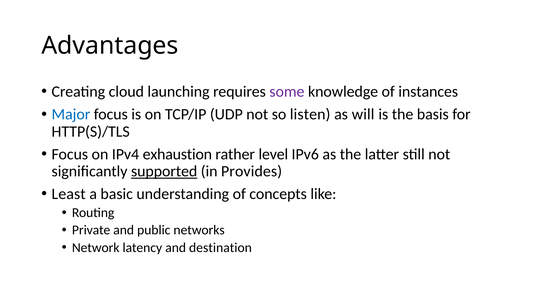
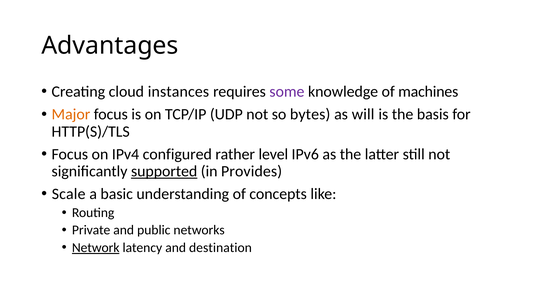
launching: launching -> instances (178, 92)
instances: instances -> machines (428, 92)
Major colour: blue -> orange (71, 115)
listen: listen -> bytes (310, 115)
exhaustion: exhaustion -> configured (177, 154)
Least: Least -> Scale (69, 194)
Network underline: none -> present (96, 248)
